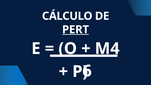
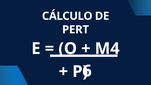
PERT underline: present -> none (76, 30)
